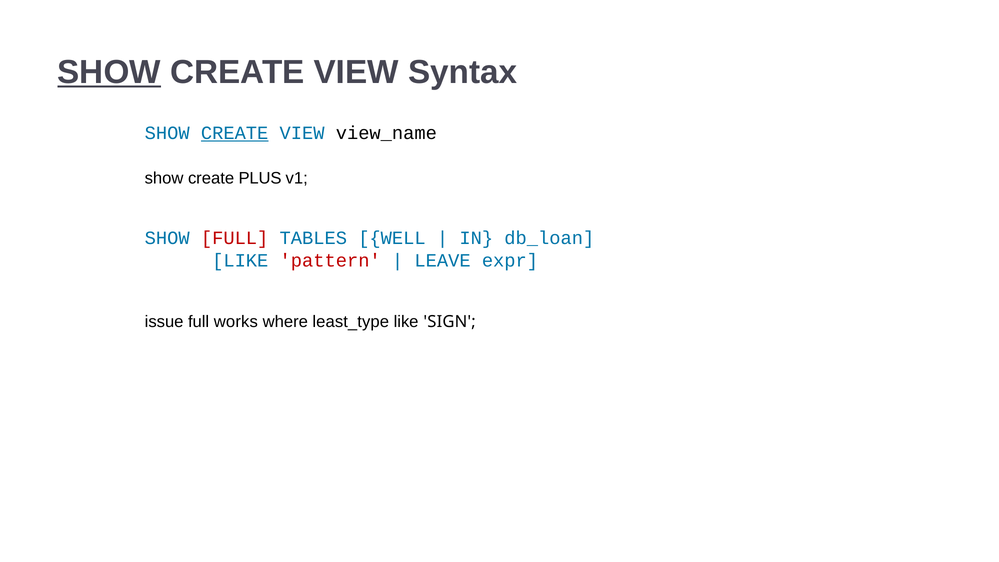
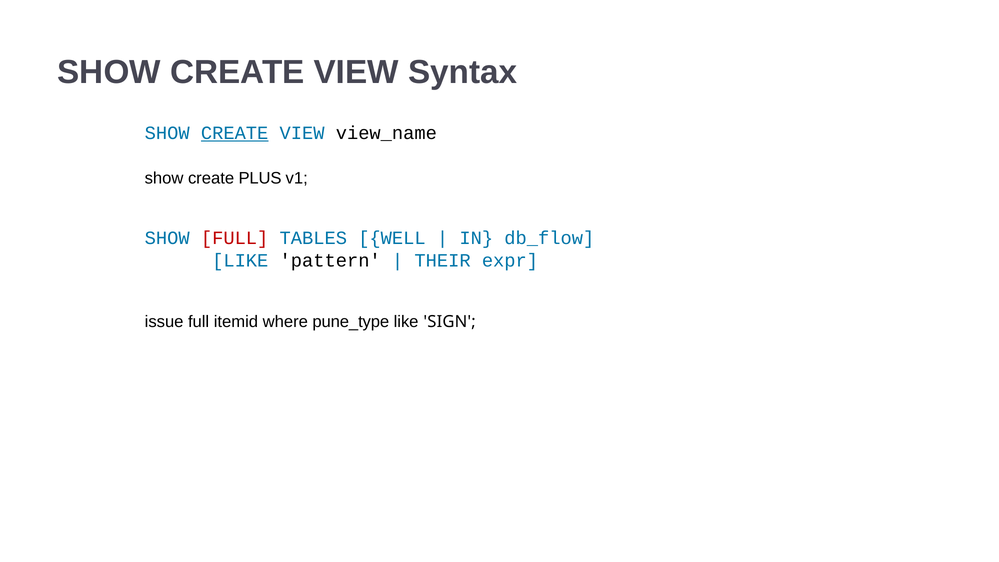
SHOW underline: present -> none (109, 72)
db_loan: db_loan -> db_flow (549, 238)
pattern colour: red -> black (330, 260)
LEAVE: LEAVE -> THEIR (443, 260)
works: works -> itemid (236, 322)
least_type: least_type -> pune_type (351, 322)
